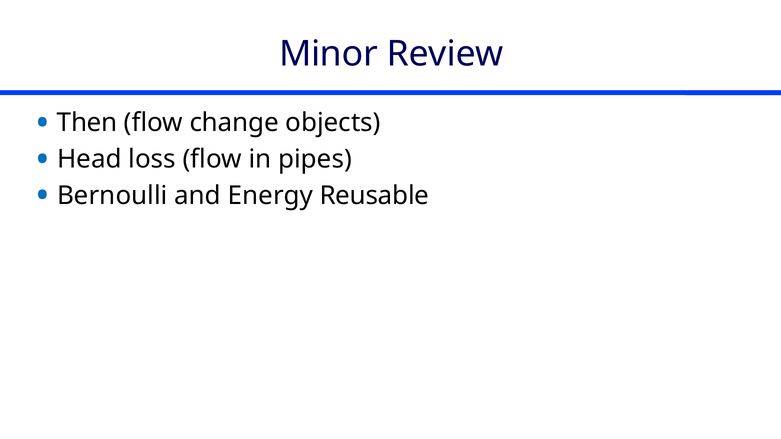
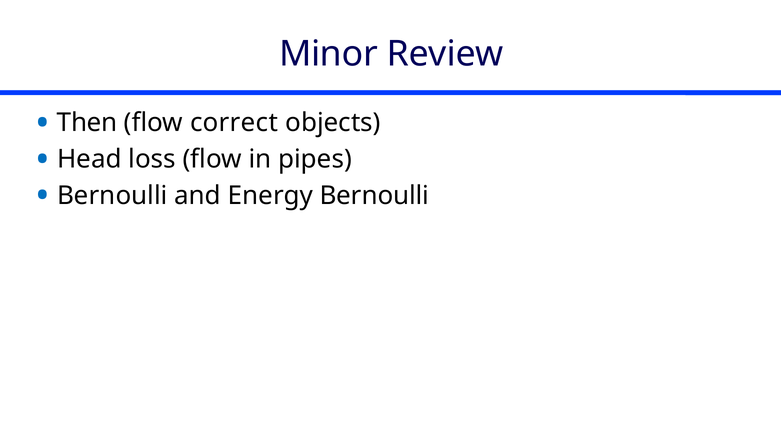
change: change -> correct (234, 123)
Energy Reusable: Reusable -> Bernoulli (374, 196)
